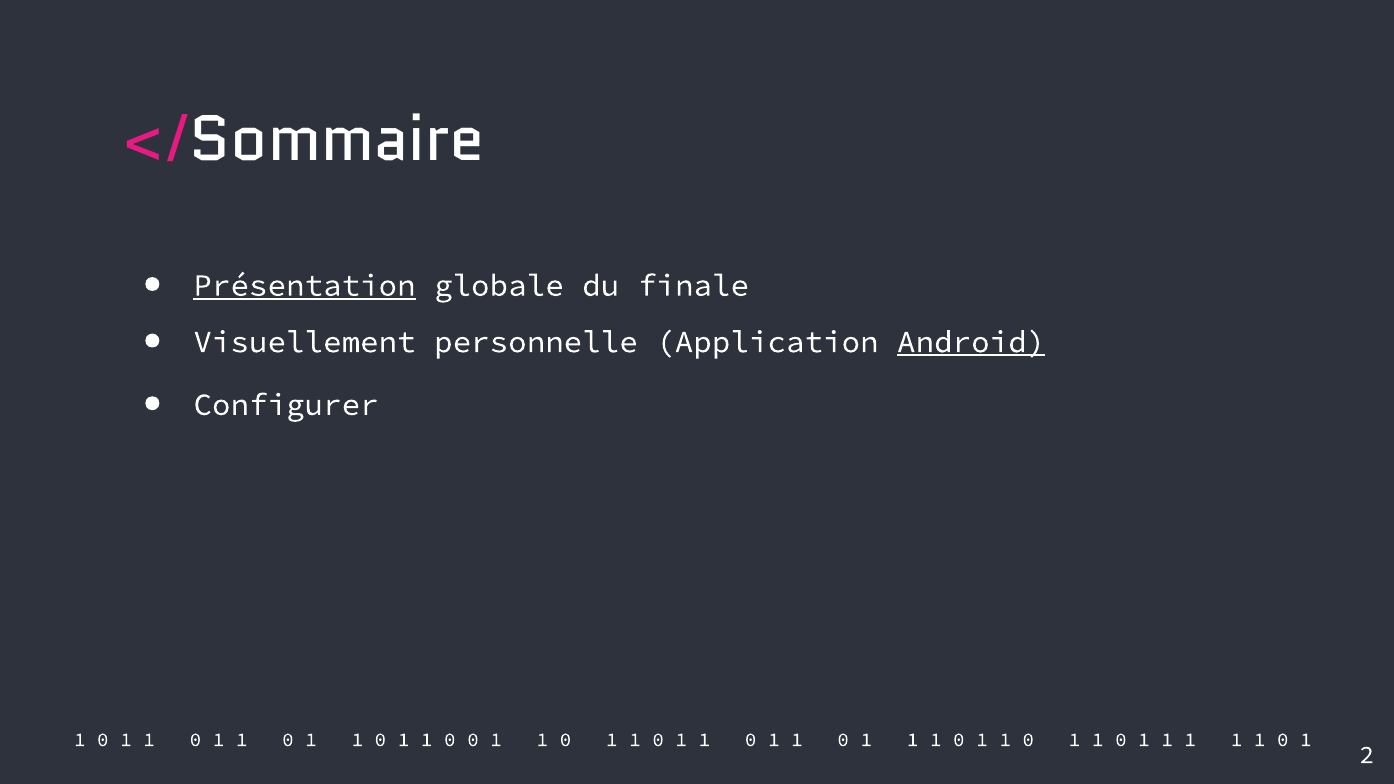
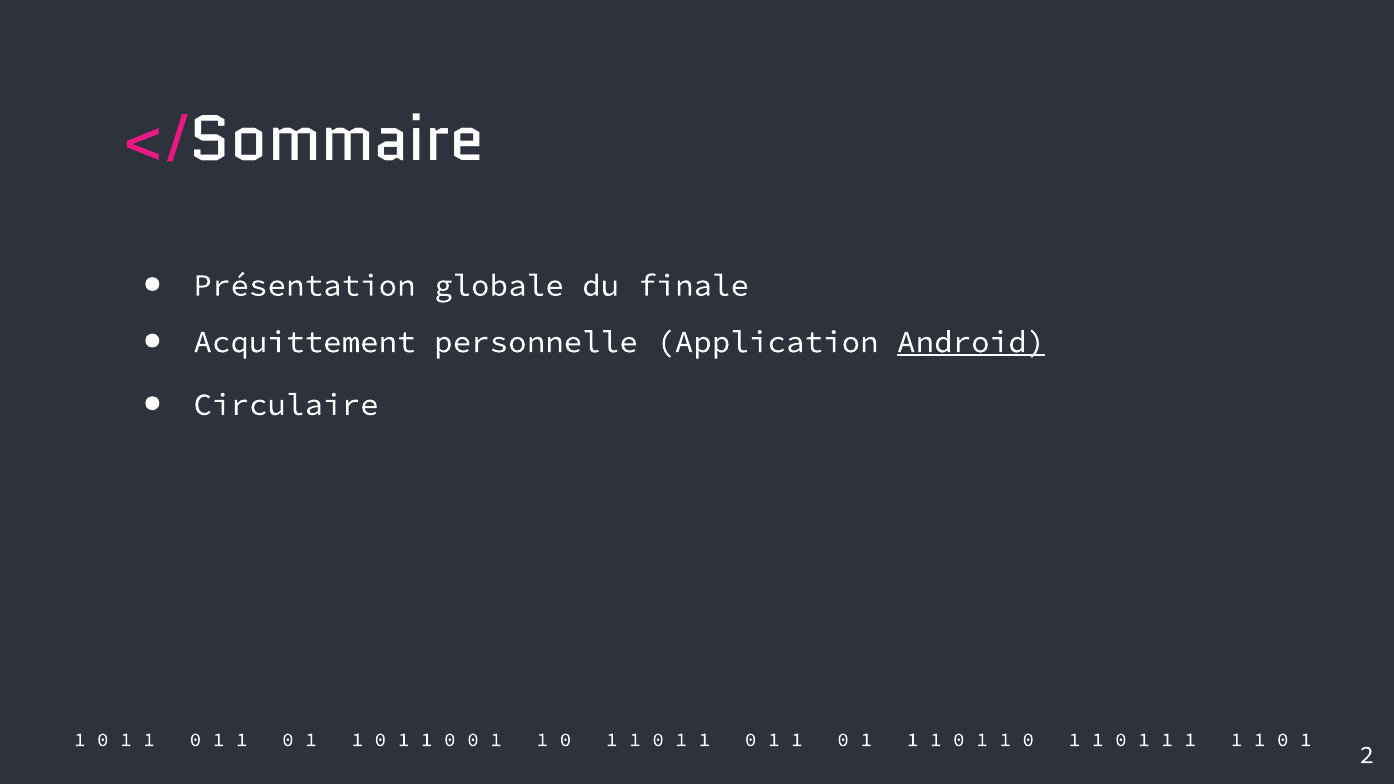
Présentation underline: present -> none (305, 286)
Visuellement: Visuellement -> Acquittement (305, 342)
Configurer: Configurer -> Circulaire (286, 405)
